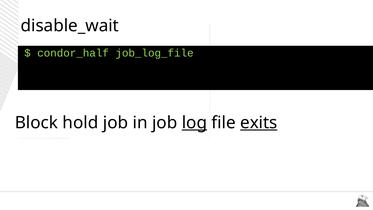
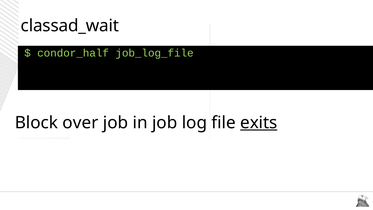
disable_wait: disable_wait -> classad_wait (70, 26)
hold: hold -> over (80, 123)
log underline: present -> none (194, 123)
